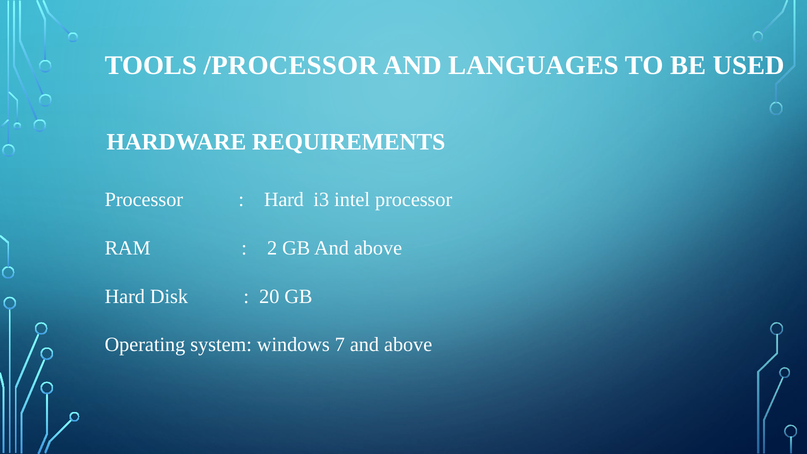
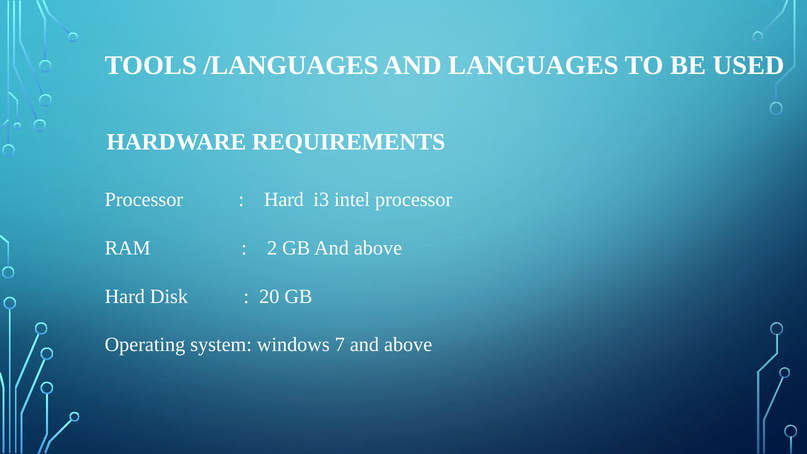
/PROCESSOR: /PROCESSOR -> /LANGUAGES (291, 65)
